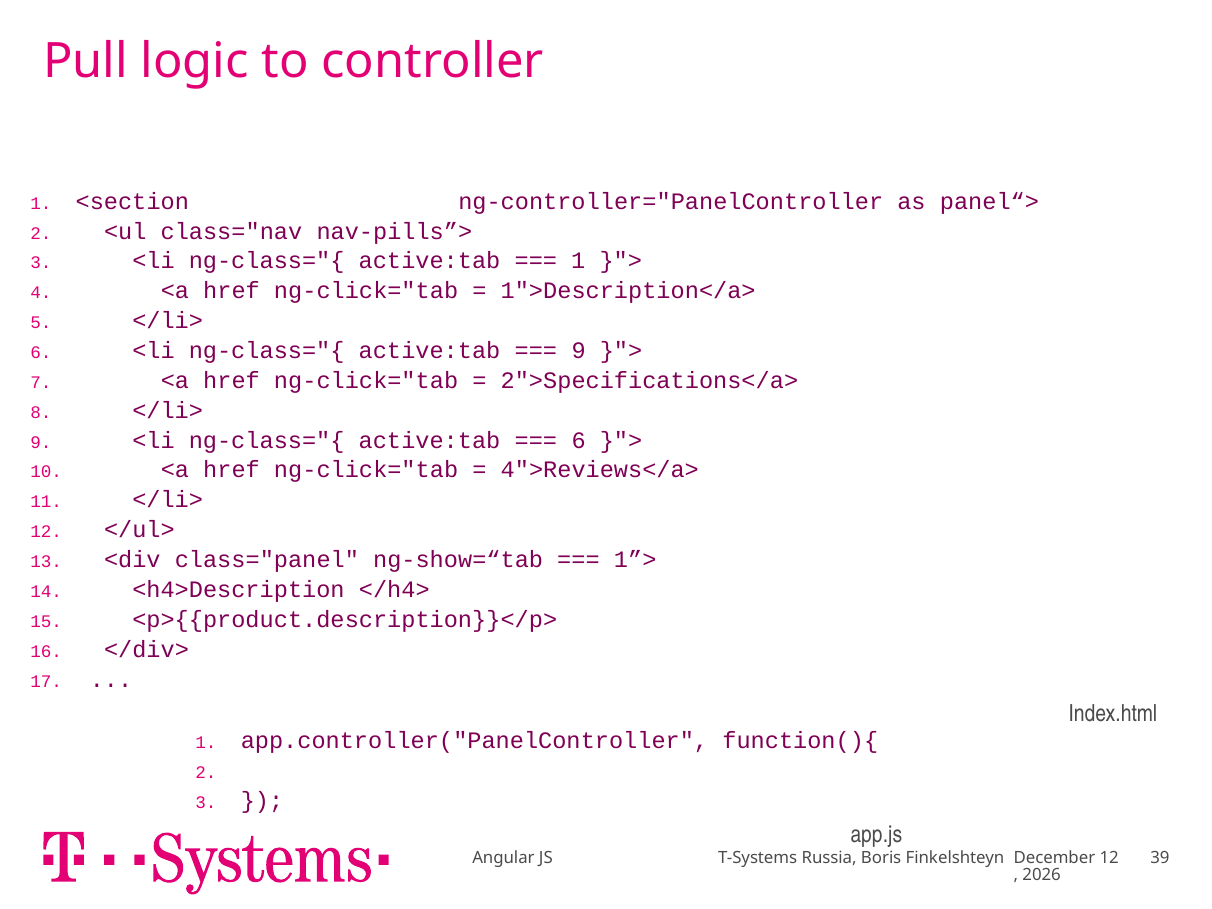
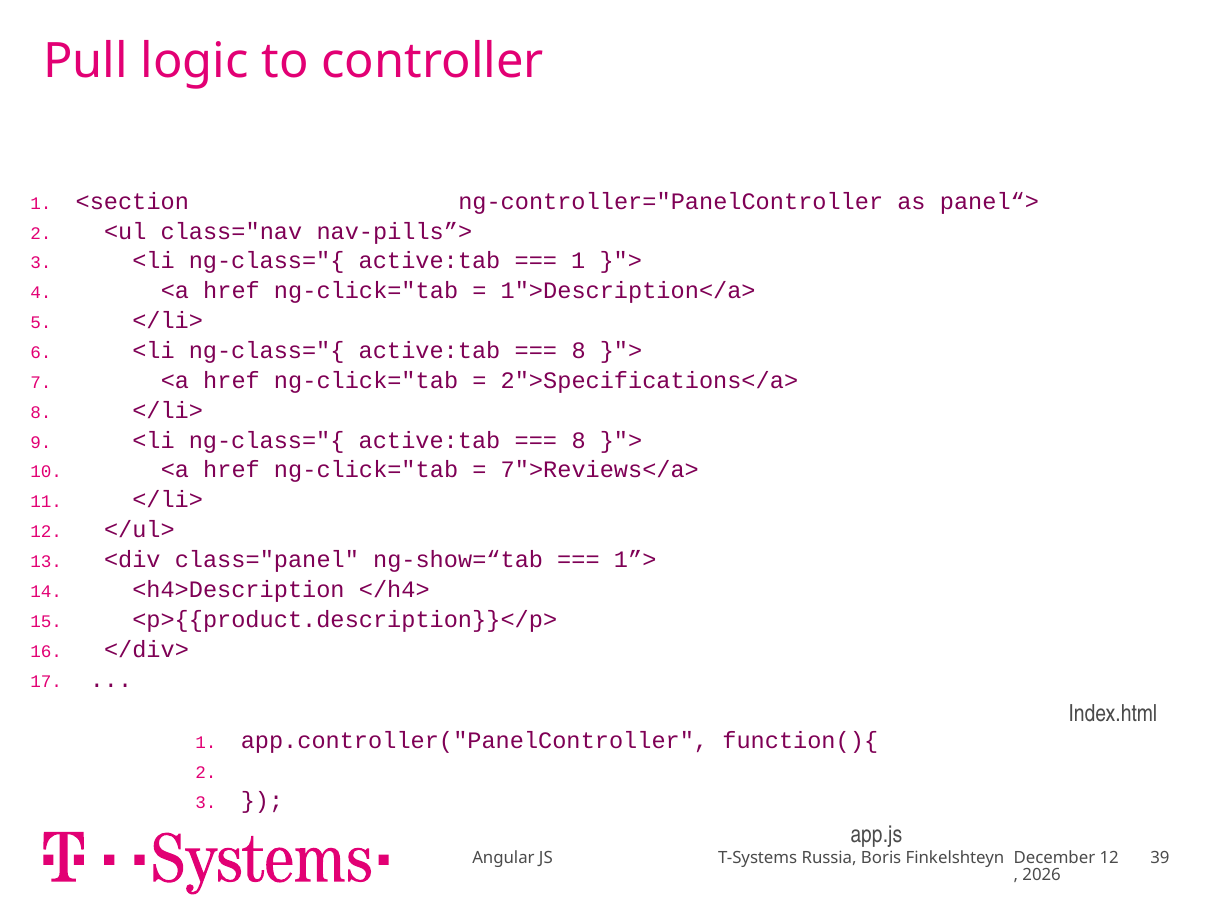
9: 9 -> 8 (579, 351)
6: 6 -> 8 (579, 440)
4">Reviews</a>: 4">Reviews</a> -> 7">Reviews</a> (600, 470)
